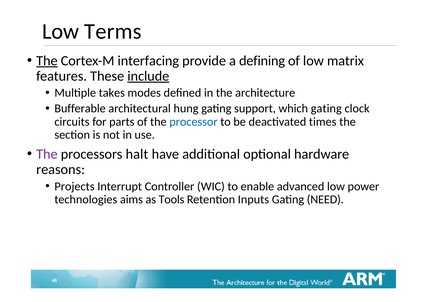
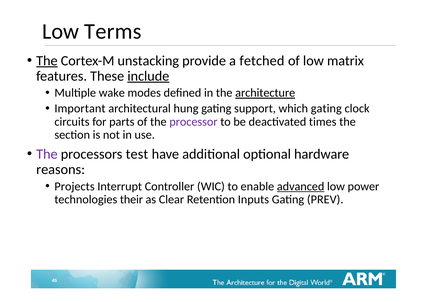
interfacing: interfacing -> unstacking (148, 61)
defining: defining -> fetched (262, 61)
takes: takes -> wake (112, 93)
architecture underline: none -> present (265, 93)
Bufferable: Bufferable -> Important (80, 108)
processor colour: blue -> purple (193, 122)
halt: halt -> test (137, 154)
advanced underline: none -> present (301, 186)
aims: aims -> their (131, 199)
Tools: Tools -> Clear (171, 199)
NEED: NEED -> PREV (325, 199)
